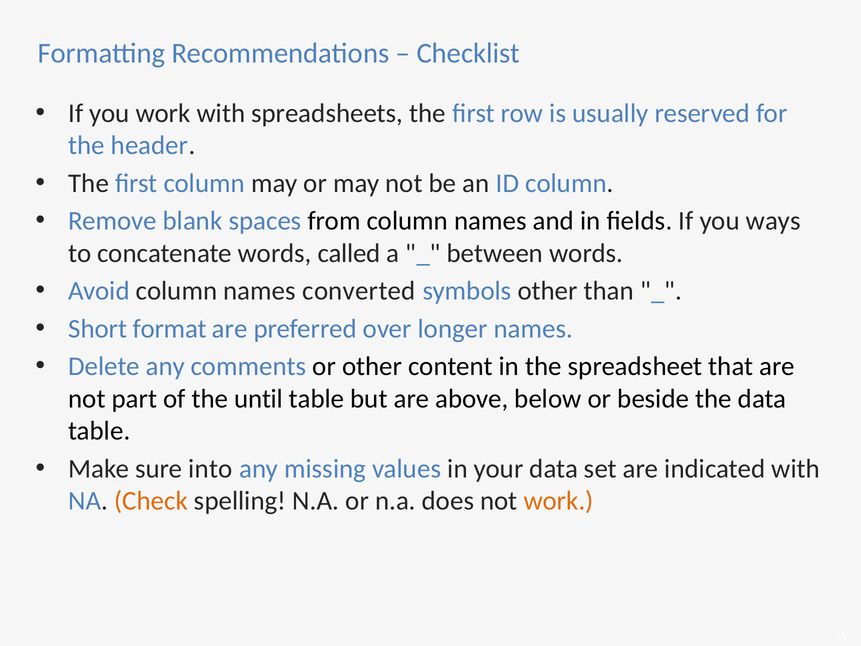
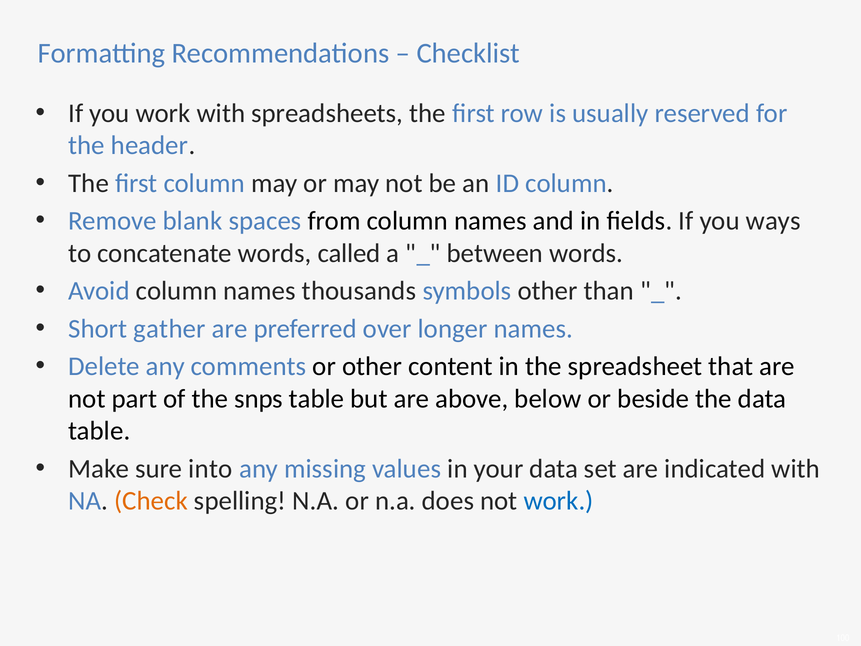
converted: converted -> thousands (359, 291)
format: format -> gather (170, 329)
until: until -> snps (259, 399)
work colour: orange -> blue (559, 501)
